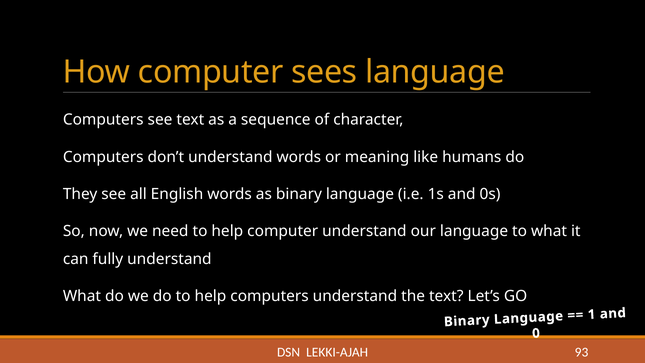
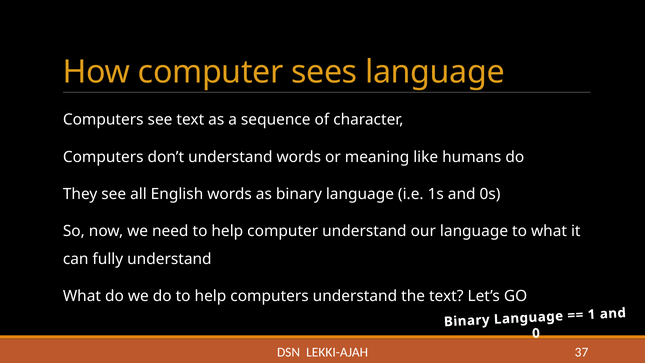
93: 93 -> 37 (582, 352)
